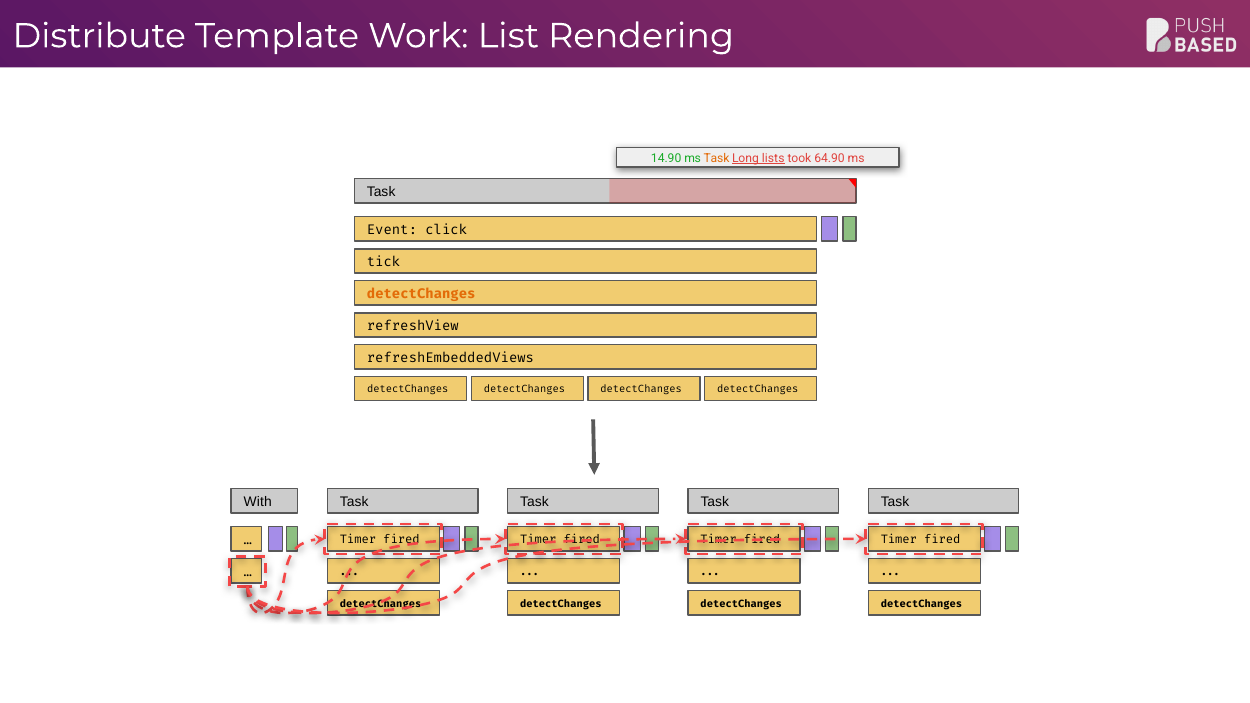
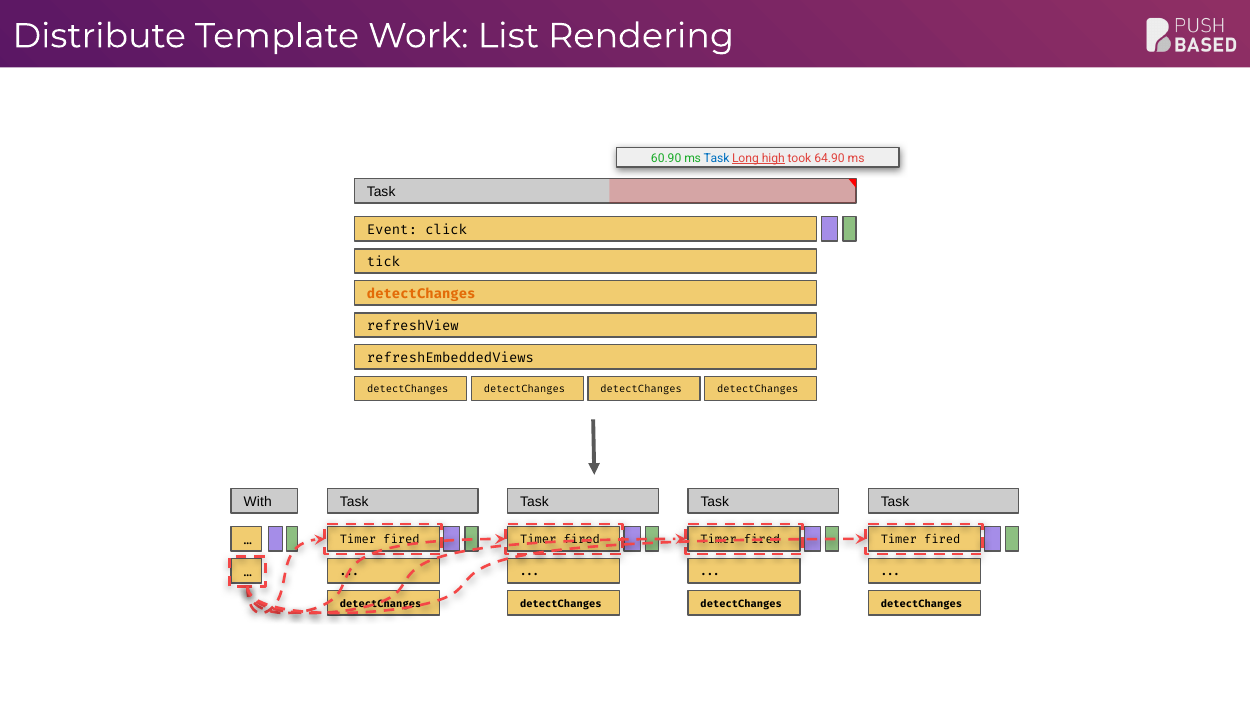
14.90: 14.90 -> 60.90 (666, 158)
Task colour: orange -> blue (717, 158)
lists: lists -> high (773, 158)
